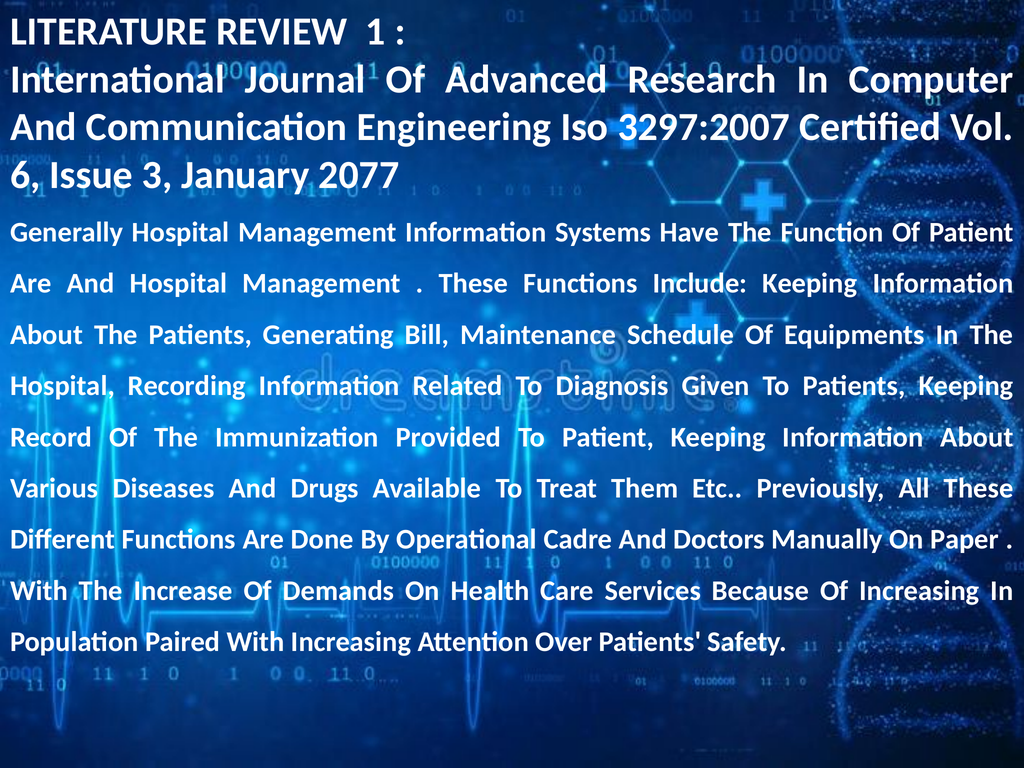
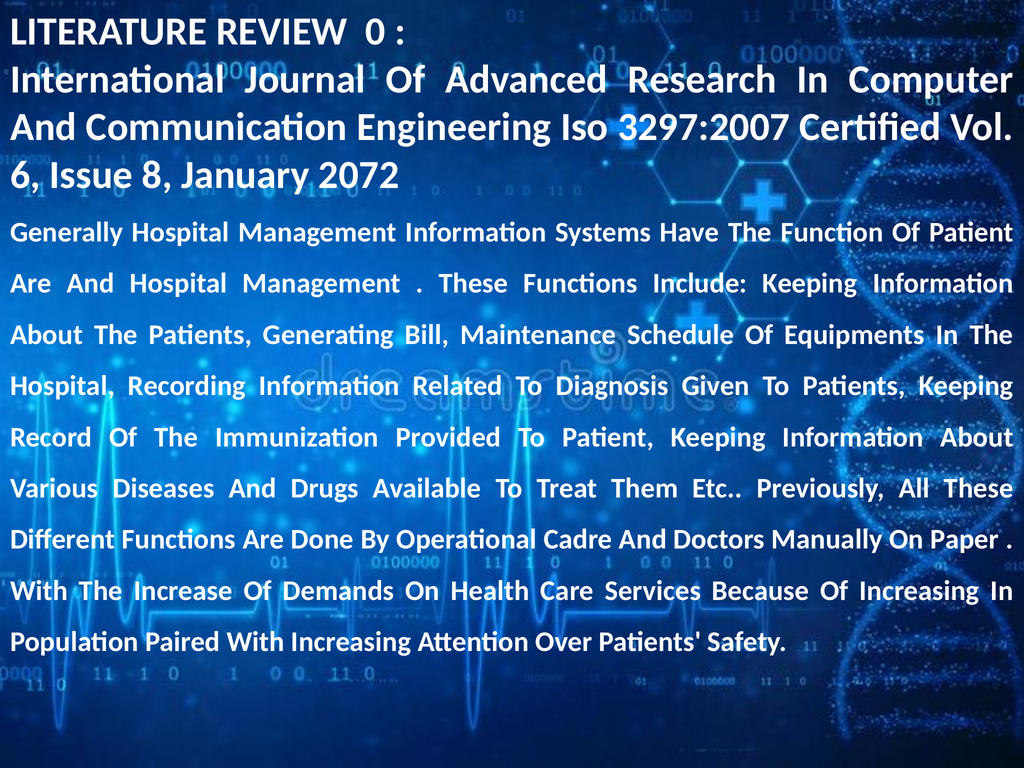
1: 1 -> 0 (375, 32)
3: 3 -> 8 (157, 175)
2077: 2077 -> 2072 (359, 175)
